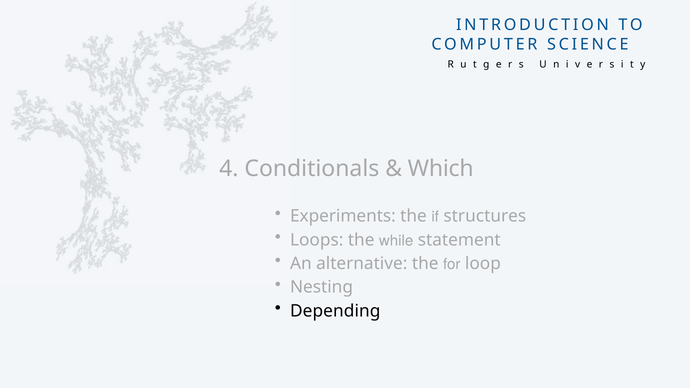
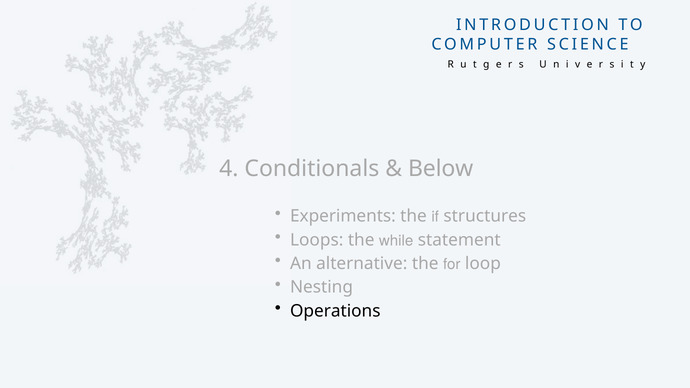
Which: Which -> Below (441, 169)
Depending: Depending -> Operations (335, 311)
